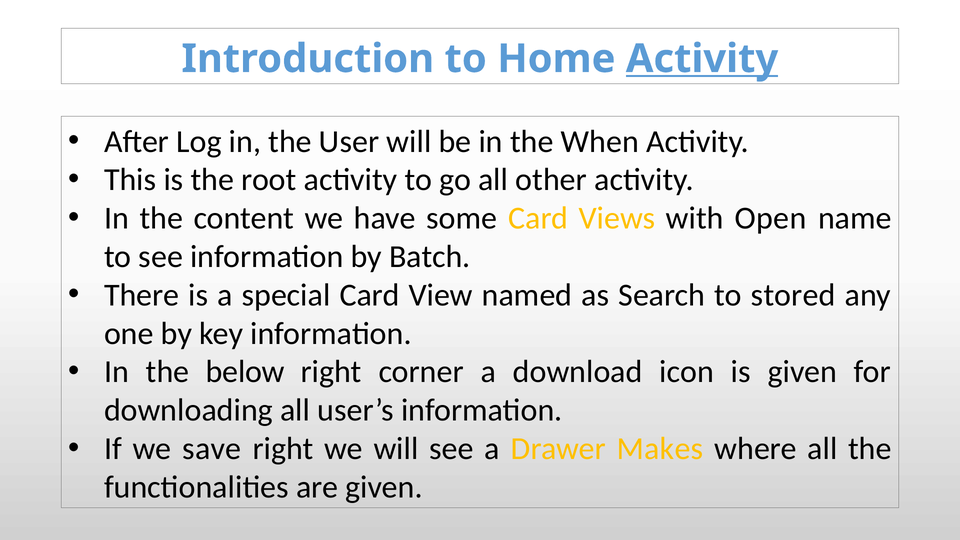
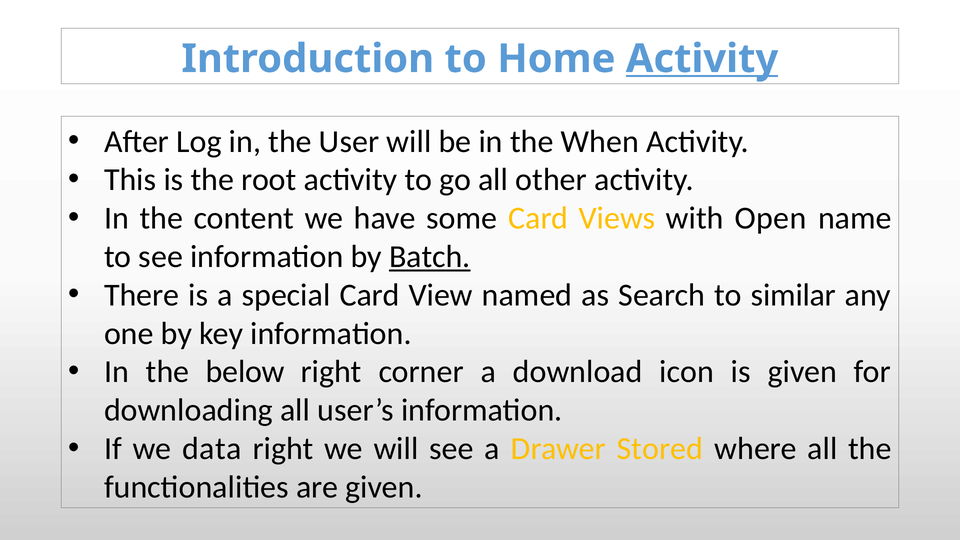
Batch underline: none -> present (430, 257)
stored: stored -> similar (793, 295)
save: save -> data (212, 449)
Makes: Makes -> Stored (660, 449)
